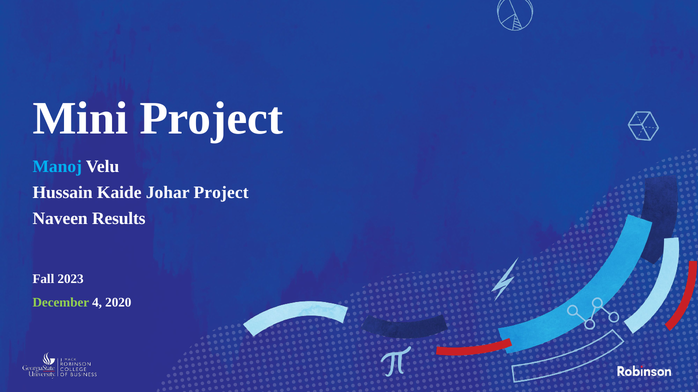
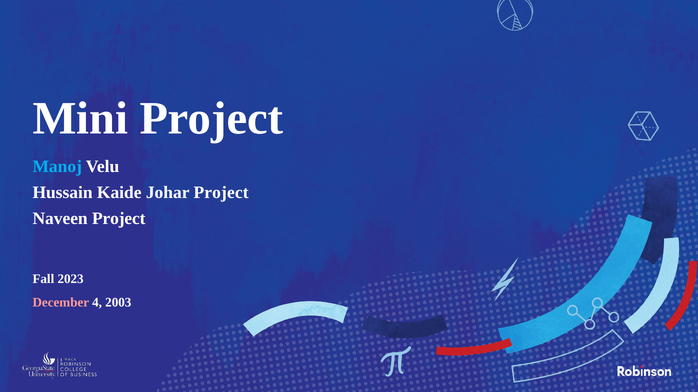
Naveen Results: Results -> Project (119, 219)
December colour: light green -> pink (61, 303)
2020: 2020 -> 2003 (118, 303)
